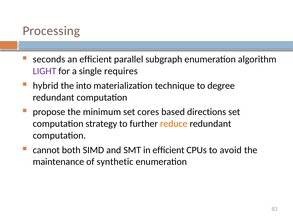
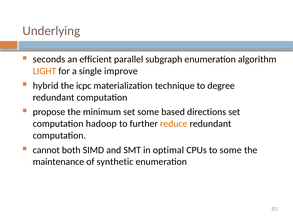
Processing: Processing -> Underlying (51, 31)
LIGHT colour: purple -> orange (45, 71)
requires: requires -> improve (121, 71)
into: into -> icpc (84, 86)
set cores: cores -> some (148, 112)
strategy: strategy -> hadoop (101, 124)
in efﬁcient: efﬁcient -> optimal (168, 150)
to avoid: avoid -> some (231, 150)
